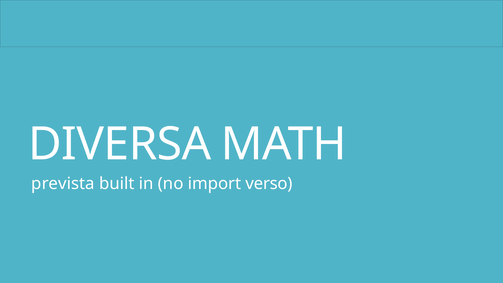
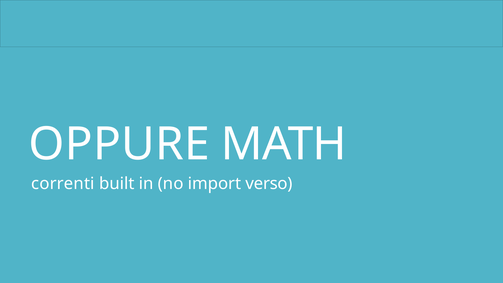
DIVERSA: DIVERSA -> OPPURE (119, 144)
prevista: prevista -> correnti (63, 184)
